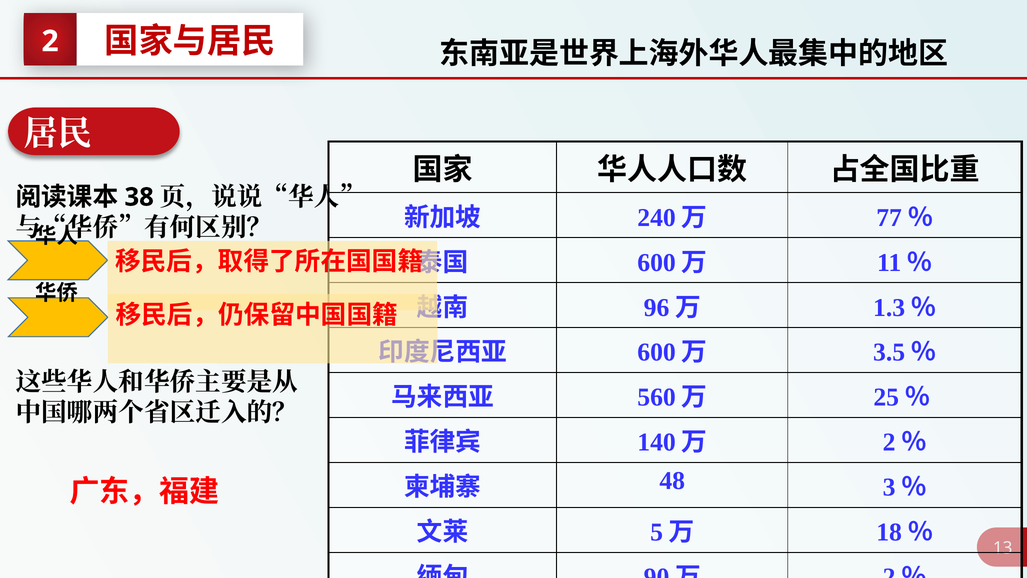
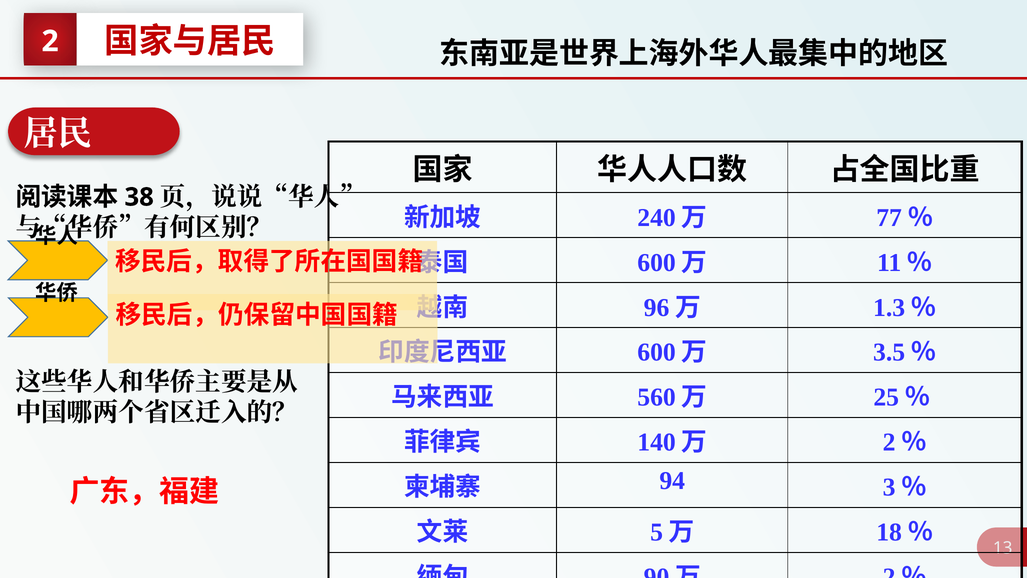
48: 48 -> 94 (672, 480)
